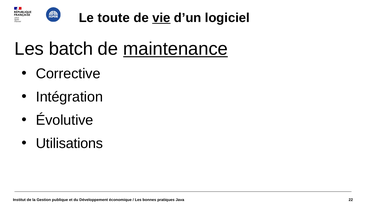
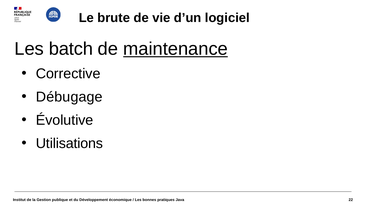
toute: toute -> brute (114, 18)
vie underline: present -> none (161, 18)
Intégration: Intégration -> Débugage (69, 97)
